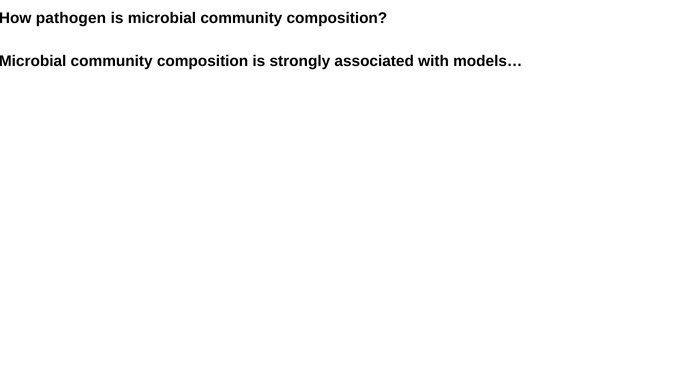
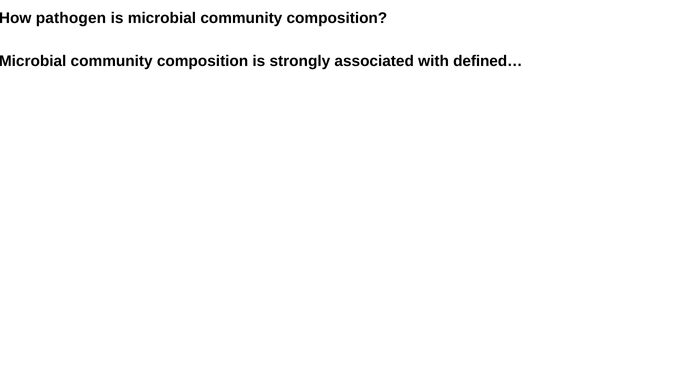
models…: models… -> defined… (488, 61)
